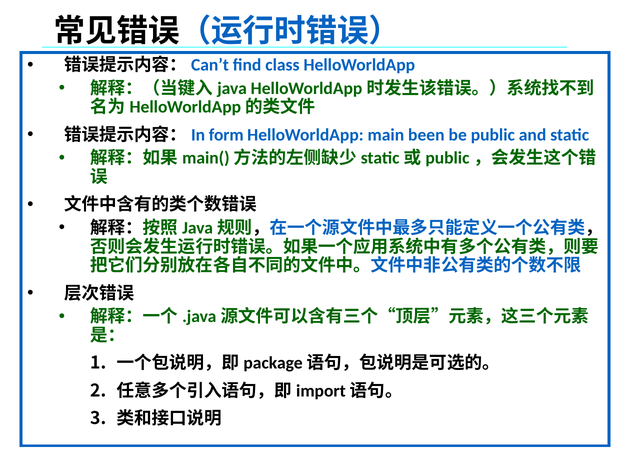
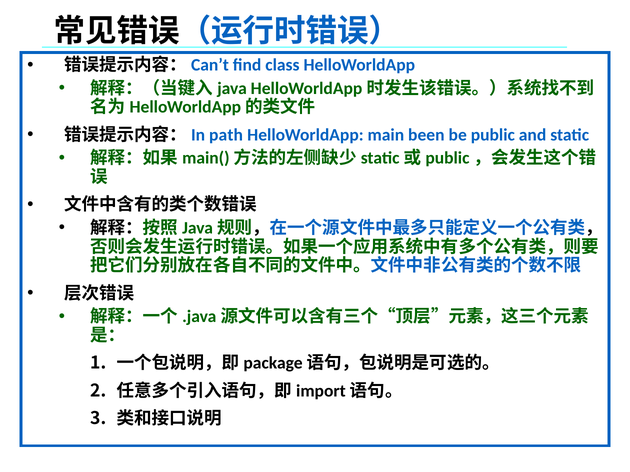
form: form -> path (226, 135)
